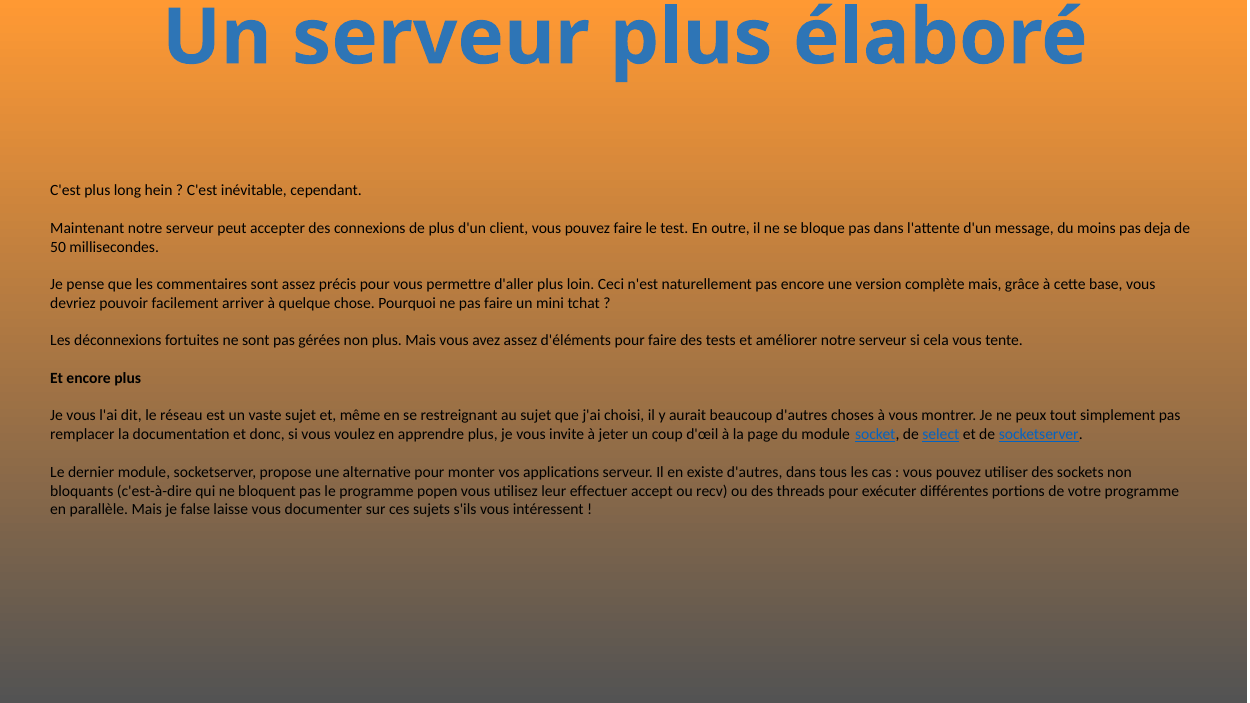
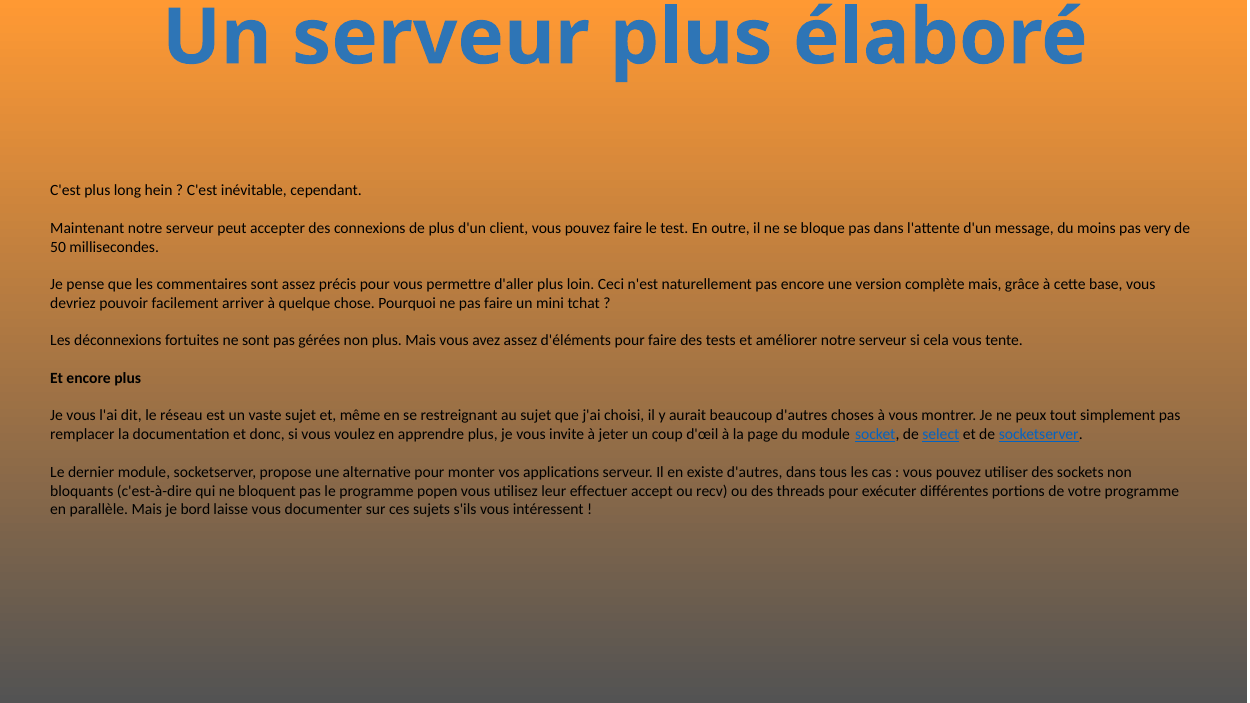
deja: deja -> very (1158, 228)
false: false -> bord (195, 510)
